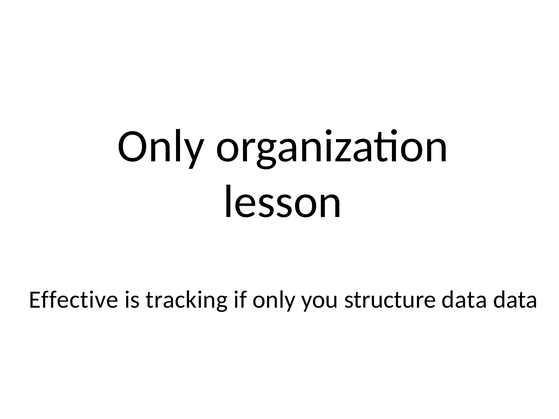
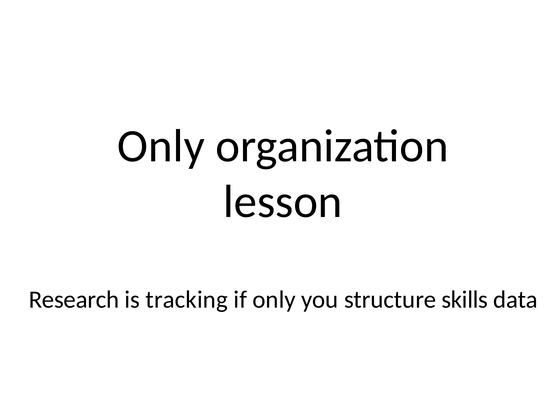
Effective: Effective -> Research (74, 300)
structure data: data -> skills (465, 300)
